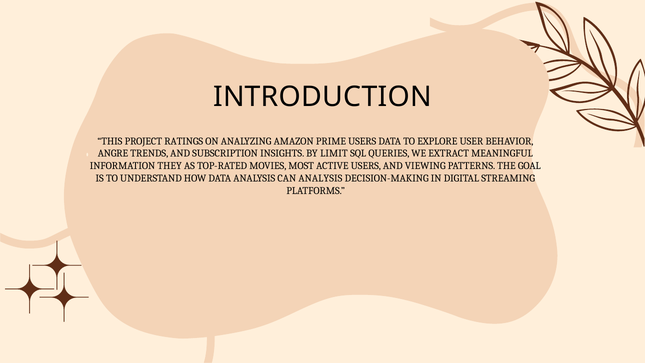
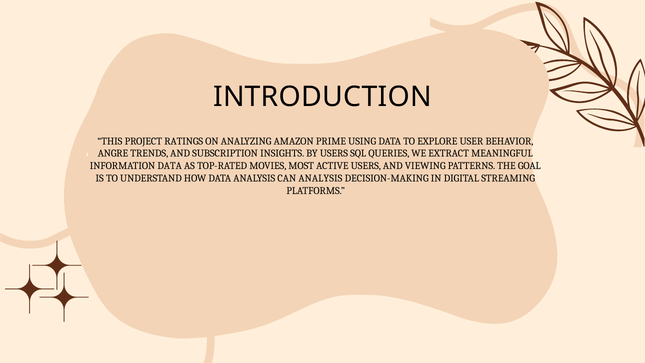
PRIME USERS: USERS -> USING (362, 141)
BY LIMIT: LIMIT -> USERS (334, 153)
INFORMATION THEY: THEY -> DATA (170, 166)
